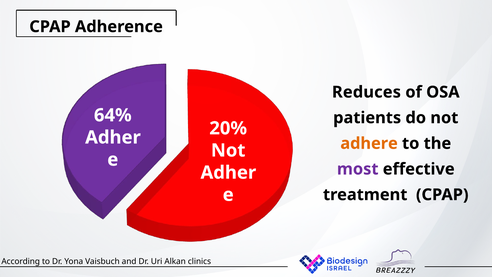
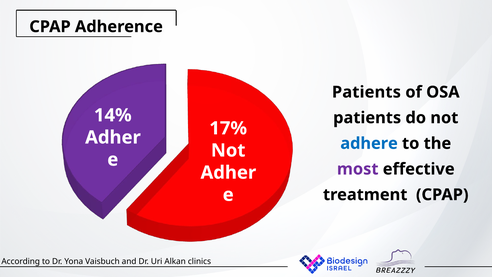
Reduces: Reduces -> Patients (366, 92)
64%: 64% -> 14% (113, 115)
20%: 20% -> 17% (228, 128)
adhere colour: orange -> blue (369, 143)
